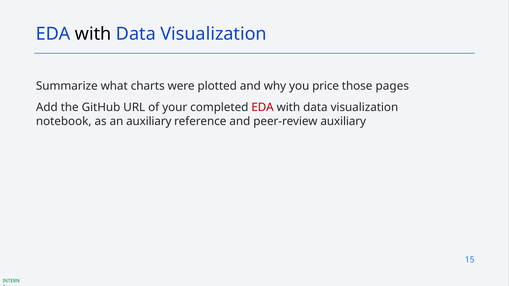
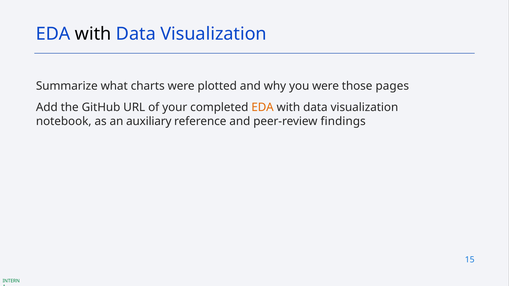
you price: price -> were (326, 86)
EDA colour: red -> orange (263, 107)
peer-review auxiliary: auxiliary -> findings (343, 121)
